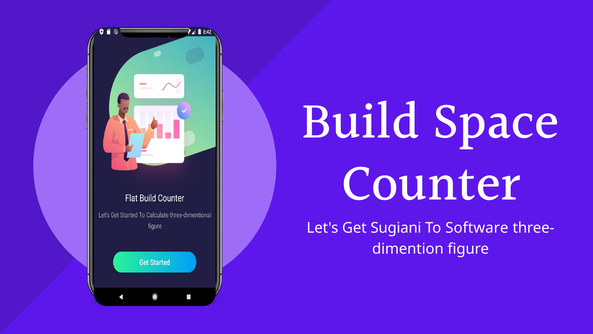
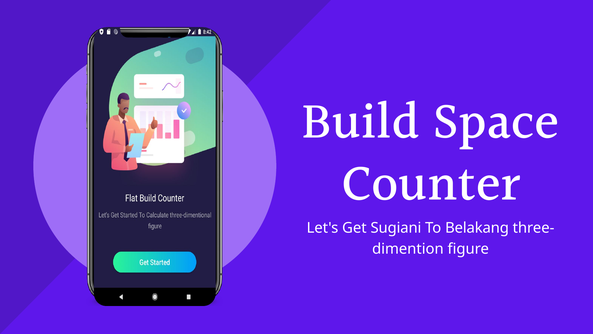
Software: Software -> Belakang (477, 228)
